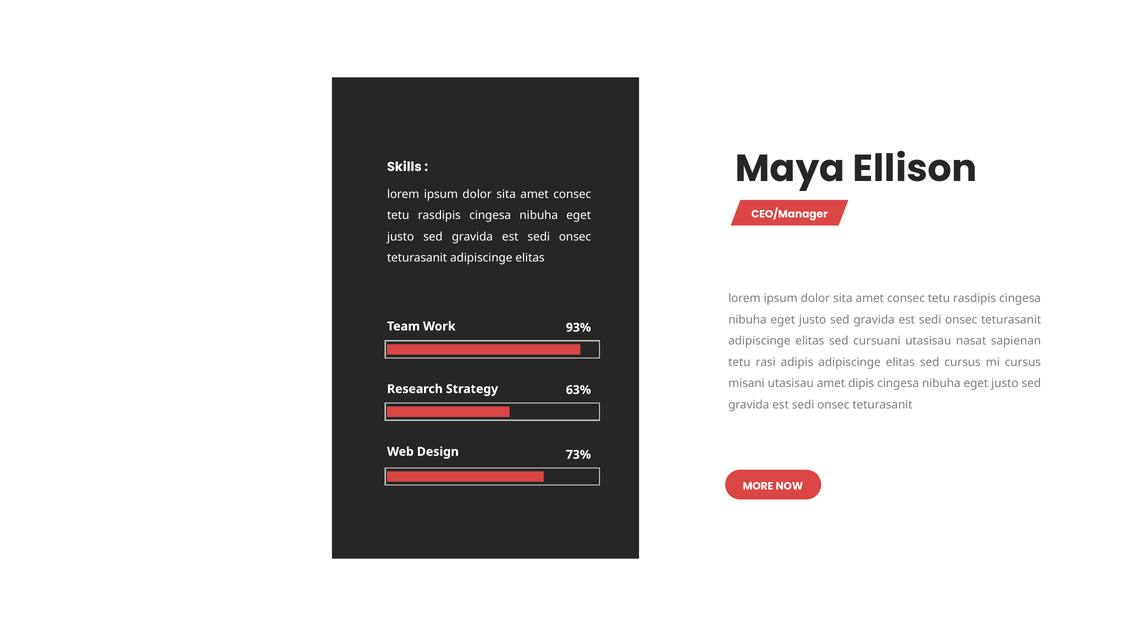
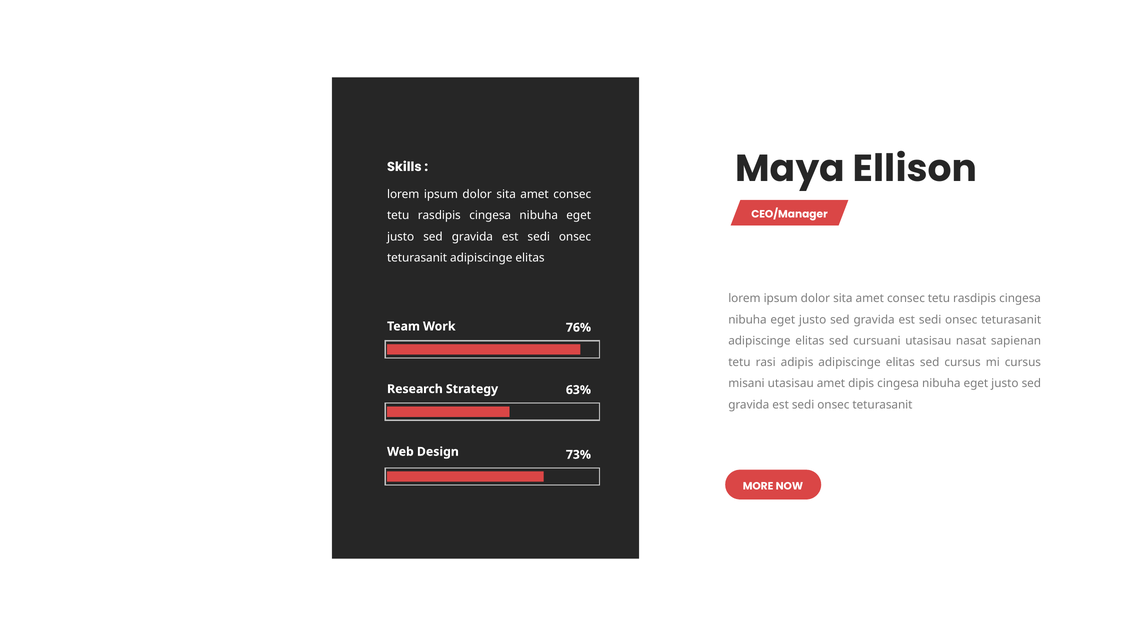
93%: 93% -> 76% (578, 327)
